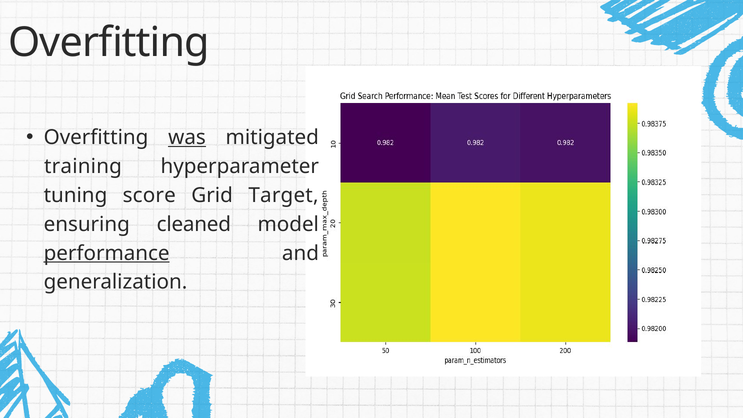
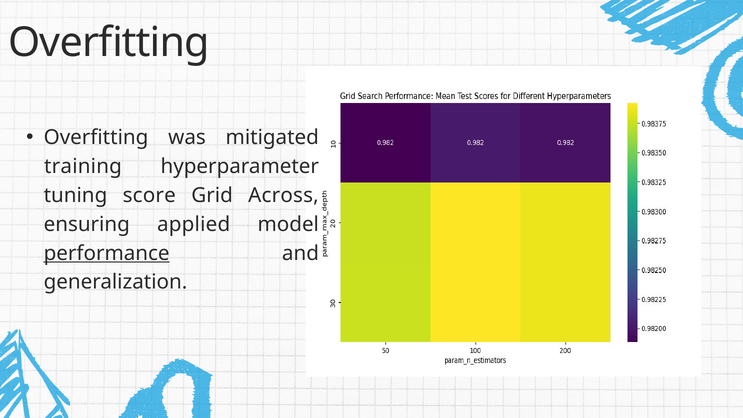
was underline: present -> none (187, 138)
Target: Target -> Across (283, 195)
cleaned: cleaned -> applied (194, 224)
